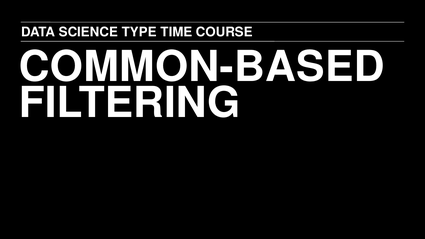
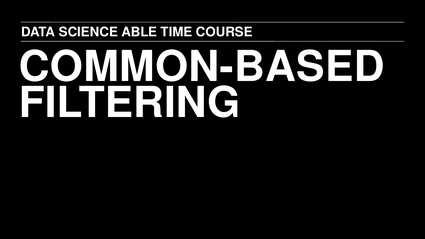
TYPE: TYPE -> ABLE (139, 32)
